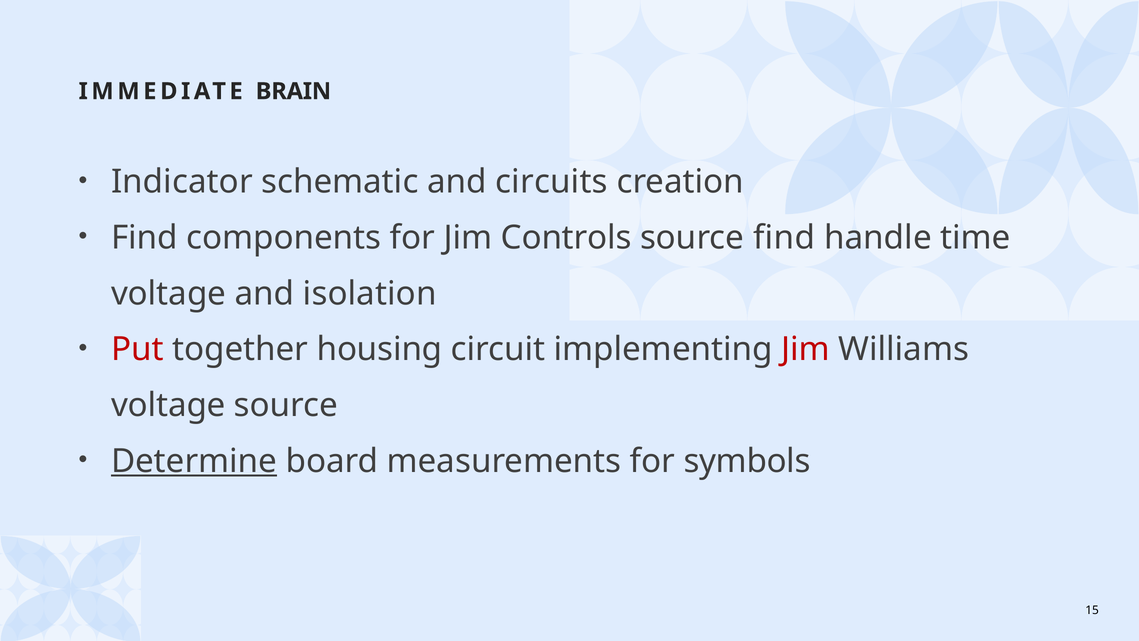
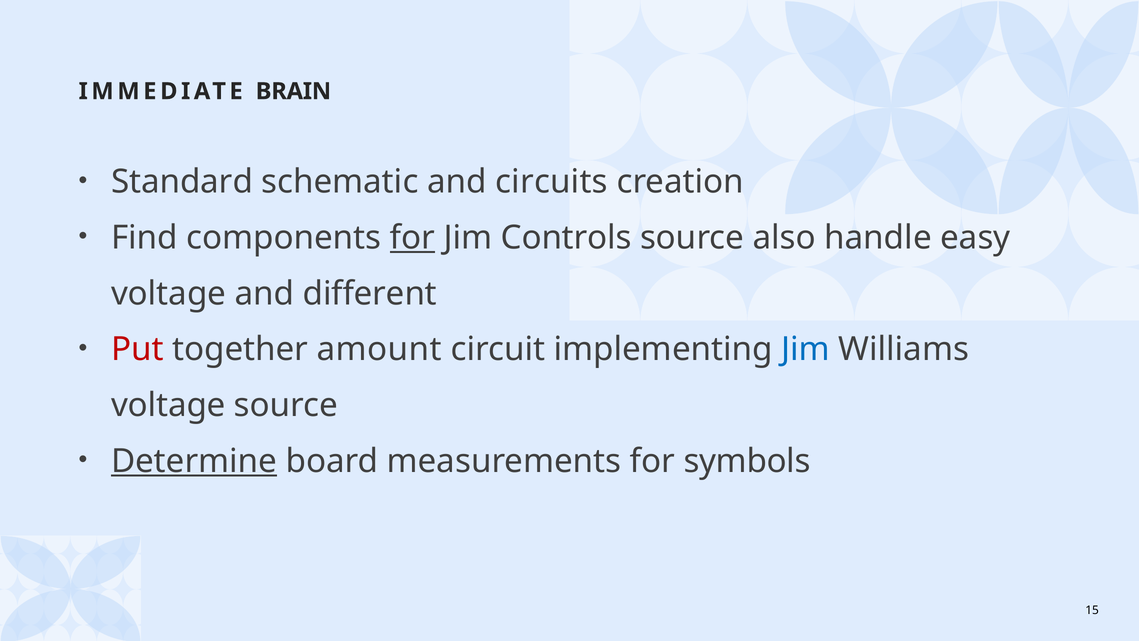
Indicator: Indicator -> Standard (182, 182)
for underline: none -> present (412, 238)
source find: find -> also (784, 238)
time: time -> easy (975, 238)
isolation: isolation -> different (370, 293)
housing: housing -> amount (379, 349)
Jim colour: red -> blue (806, 349)
